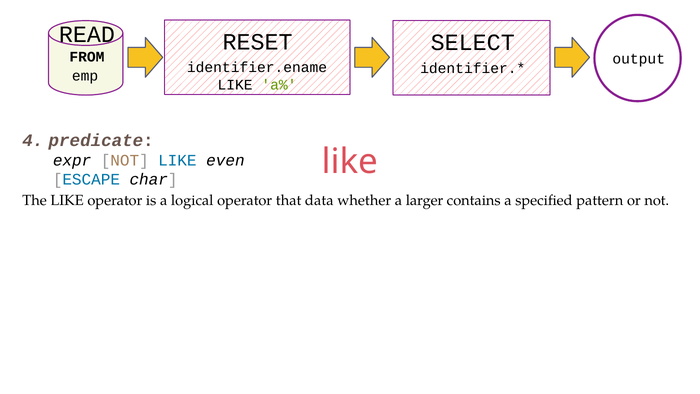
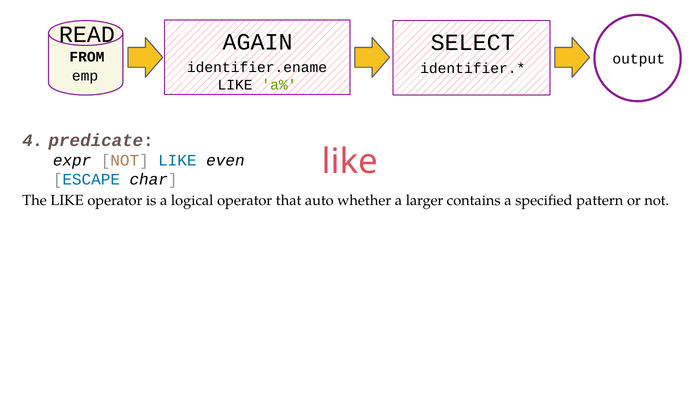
RESET: RESET -> AGAIN (258, 42)
data: data -> auto (319, 200)
